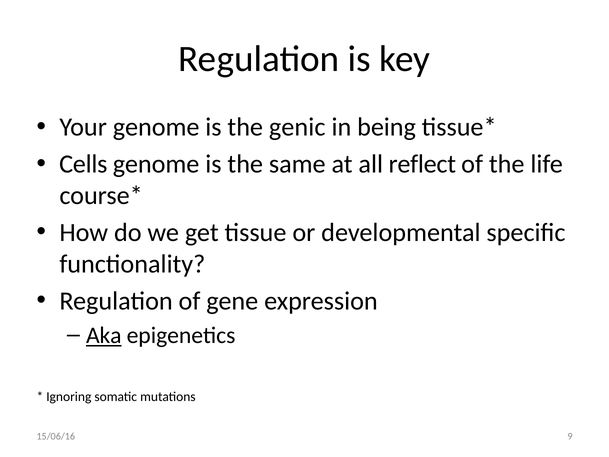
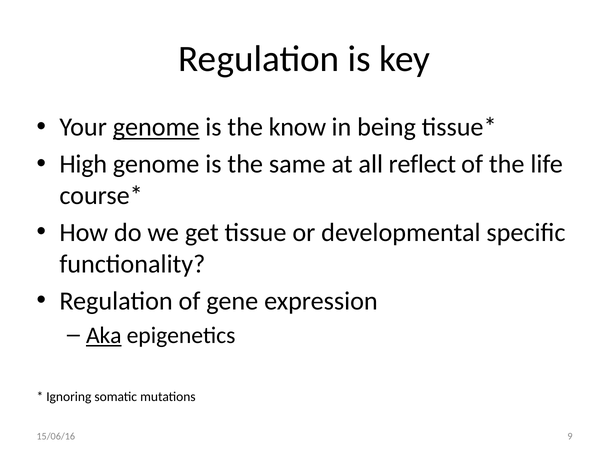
genome underline: none -> present (156, 127)
genic: genic -> know (297, 127)
Cells: Cells -> High (83, 164)
